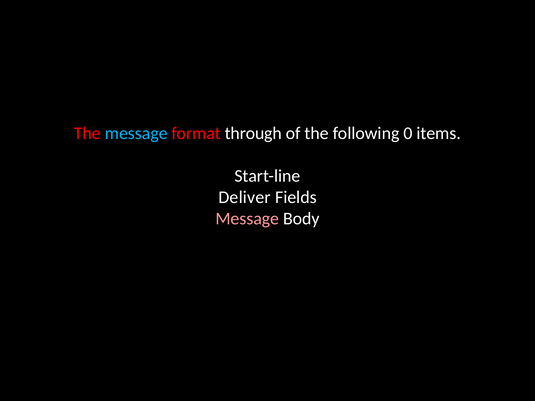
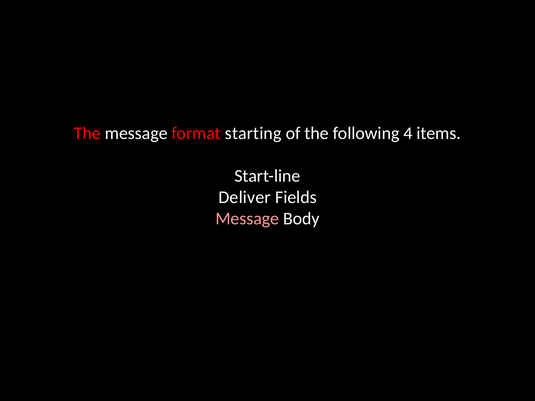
message colour: light blue -> white (136, 133)
through: through -> starting (253, 133)
0: 0 -> 4 (408, 133)
